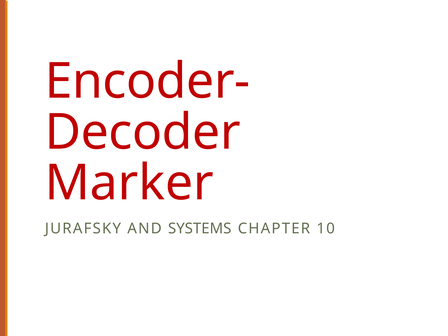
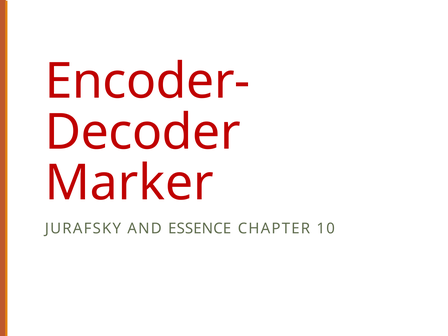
SYSTEMS: SYSTEMS -> ESSENCE (200, 229)
